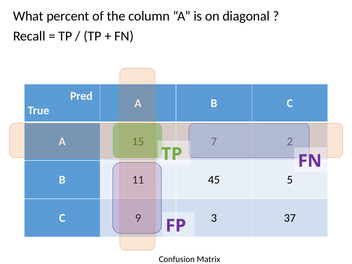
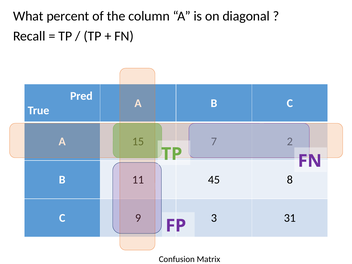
5: 5 -> 8 (290, 180)
37: 37 -> 31 (290, 218)
